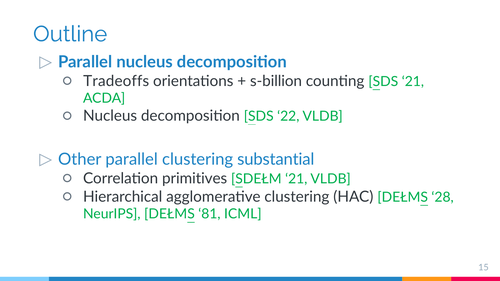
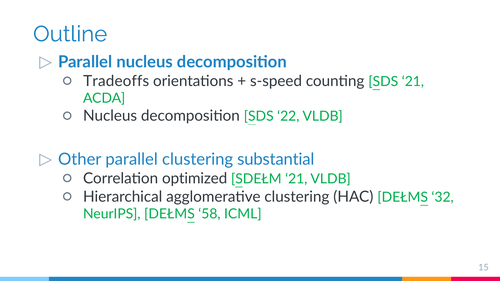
s-billion: s-billion -> s-speed (276, 81)
primitives: primitives -> optimized (195, 179)
28: 28 -> 32 (443, 197)
81: 81 -> 58 (209, 214)
